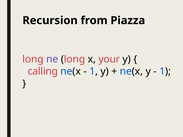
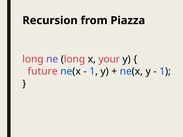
calling: calling -> future (43, 71)
